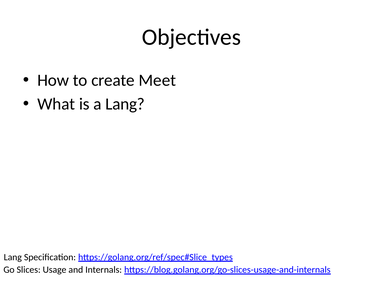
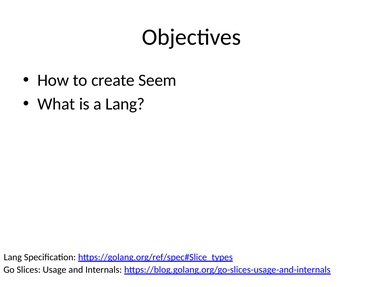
Meet: Meet -> Seem (157, 80)
